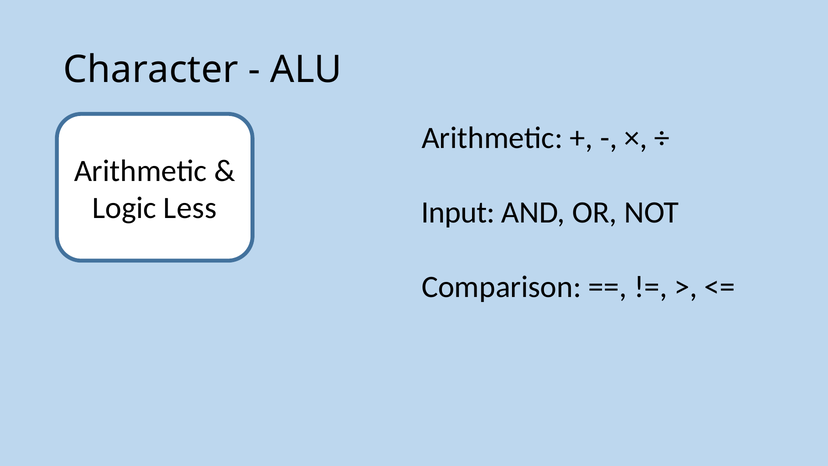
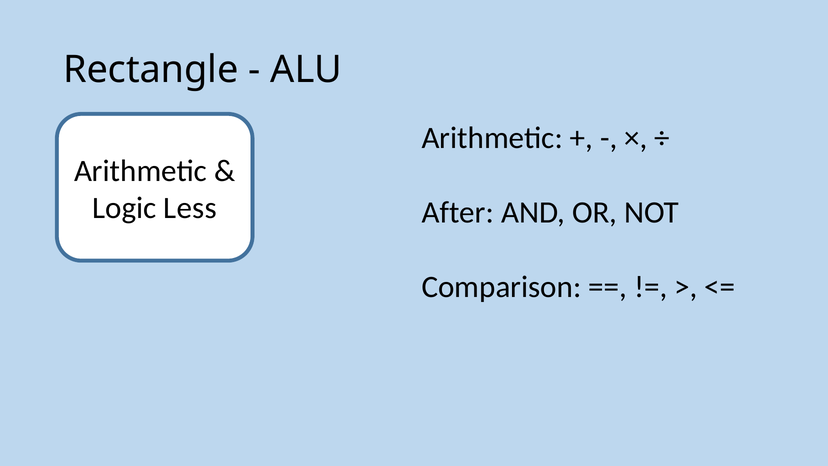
Character: Character -> Rectangle (151, 70)
Input: Input -> After (458, 212)
